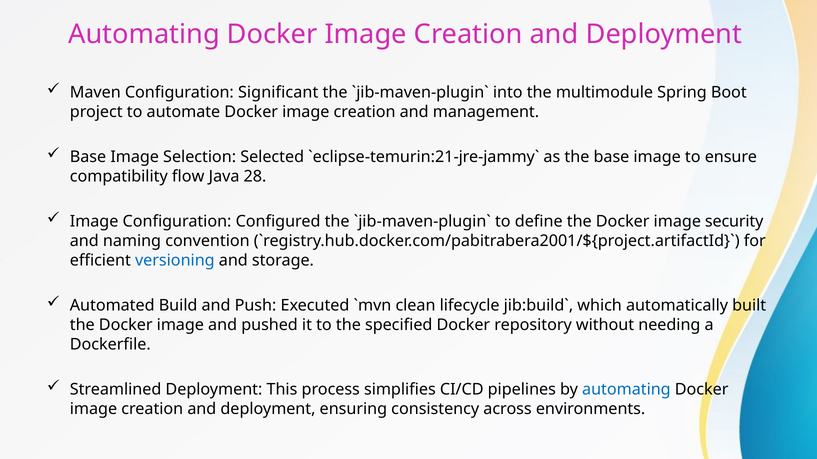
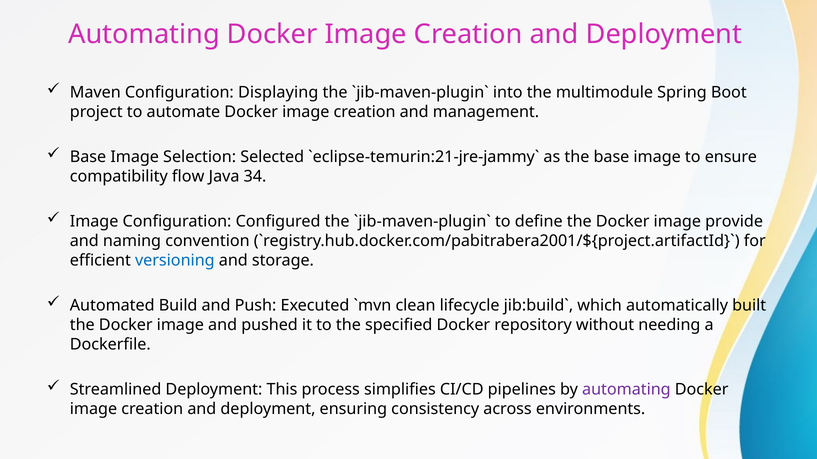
Significant: Significant -> Displaying (278, 93)
28: 28 -> 34 (255, 177)
security: security -> provide (734, 222)
automating colour: blue -> purple (626, 390)
